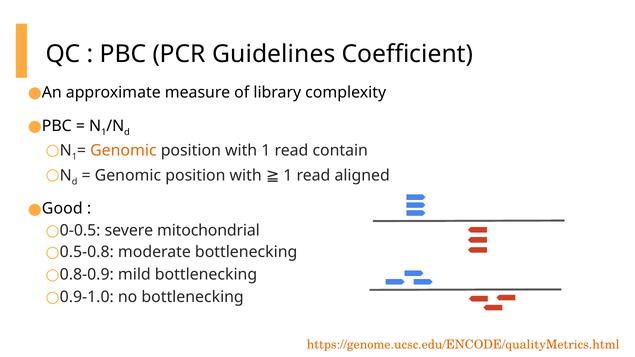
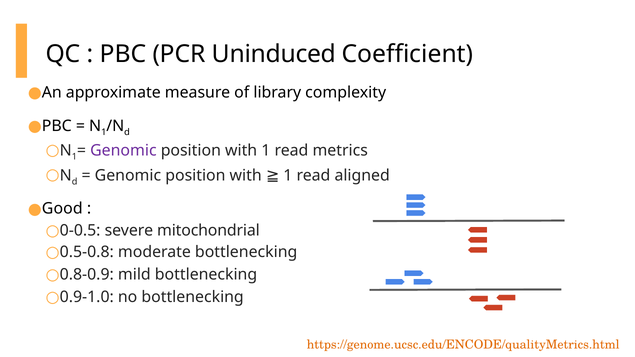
Guidelines: Guidelines -> Uninduced (274, 54)
Genomic colour: orange -> purple (123, 151)
contain: contain -> metrics (340, 151)
